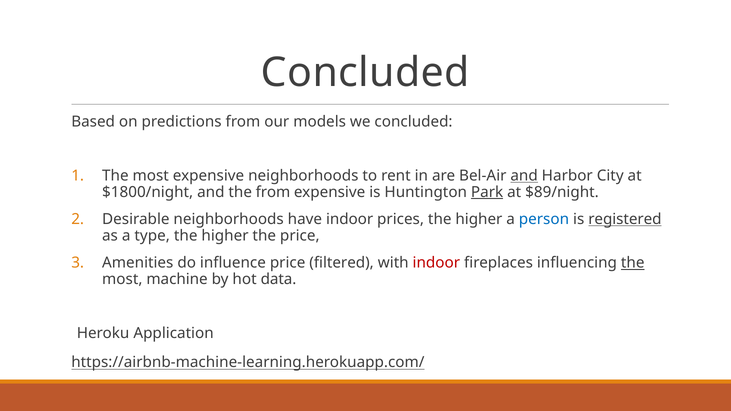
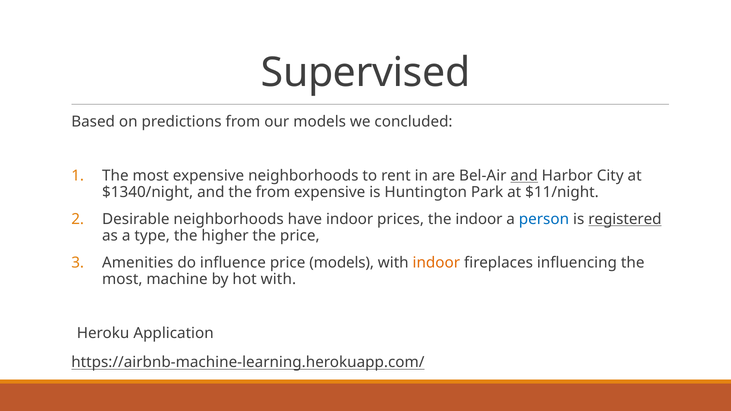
Concluded: Concluded -> Supervised (366, 72)
$1800/night: $1800/night -> $1340/night (148, 192)
Park underline: present -> none (487, 192)
$89/night: $89/night -> $11/night (562, 192)
prices the higher: higher -> indoor (479, 219)
price filtered: filtered -> models (342, 263)
indoor colour: red -> orange (436, 263)
the underline: present -> none (633, 263)
hot data: data -> with (278, 279)
